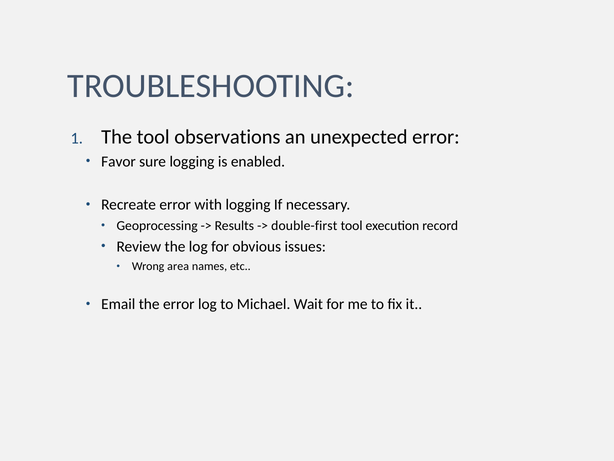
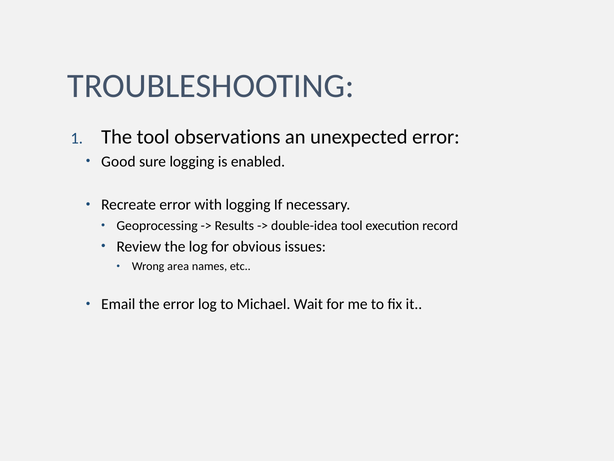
Favor: Favor -> Good (118, 161)
double-first: double-first -> double-idea (304, 225)
